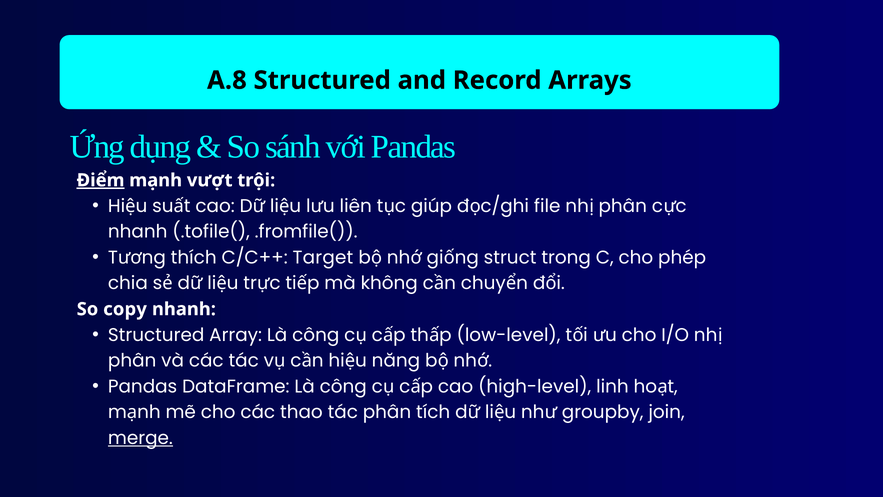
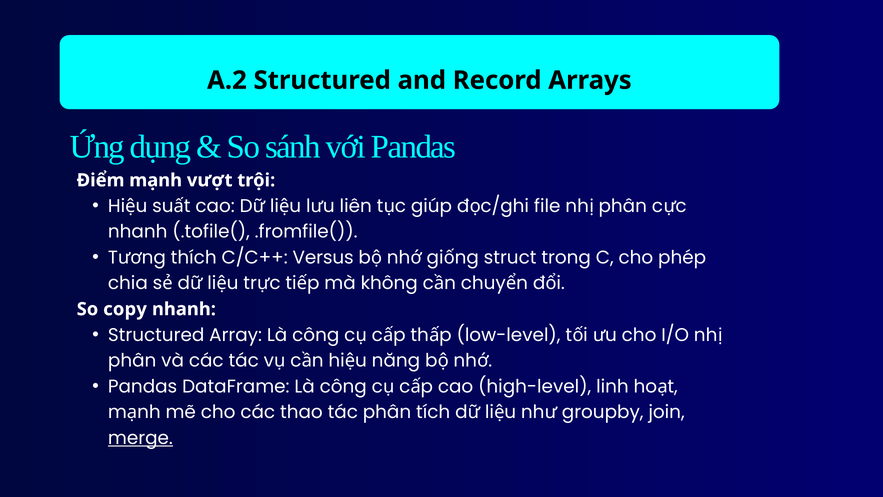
A.8: A.8 -> A.2 (227, 80)
Điểm underline: present -> none (101, 180)
Target: Target -> Versus (323, 257)
